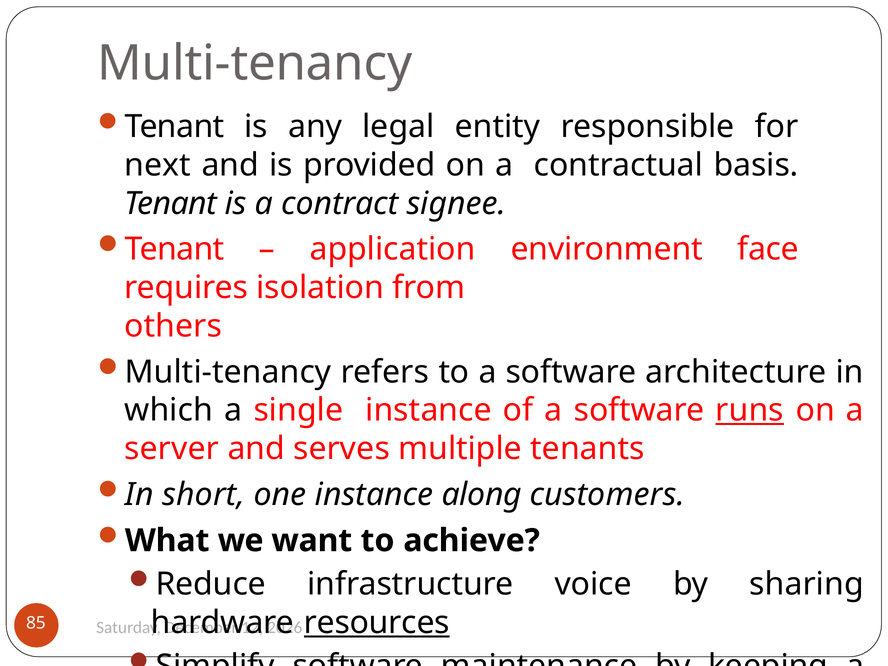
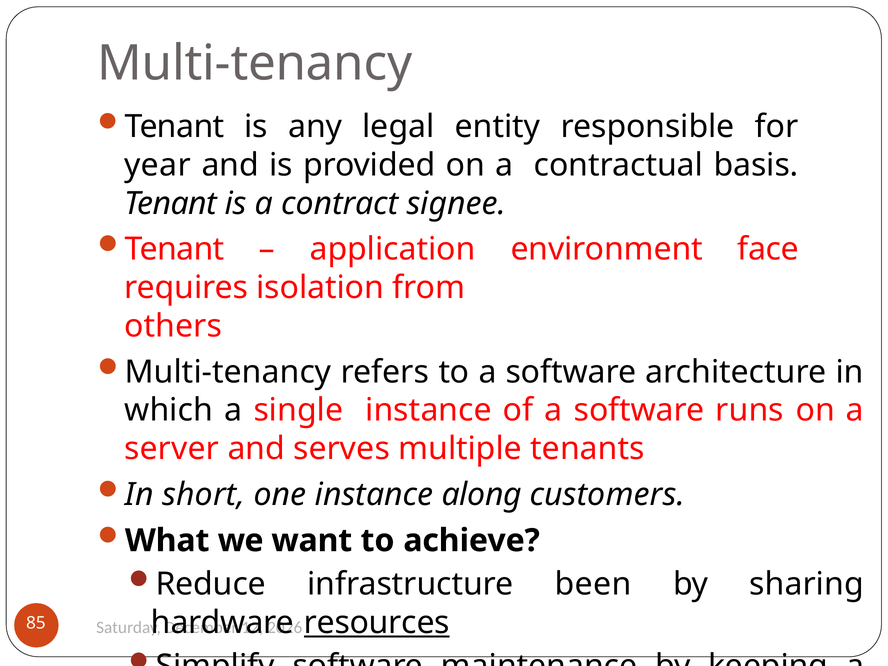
next: next -> year (158, 165)
runs underline: present -> none (750, 410)
voice: voice -> been (593, 584)
